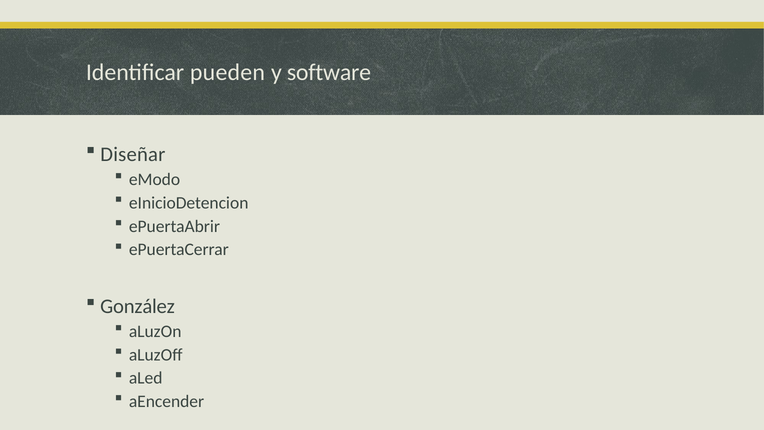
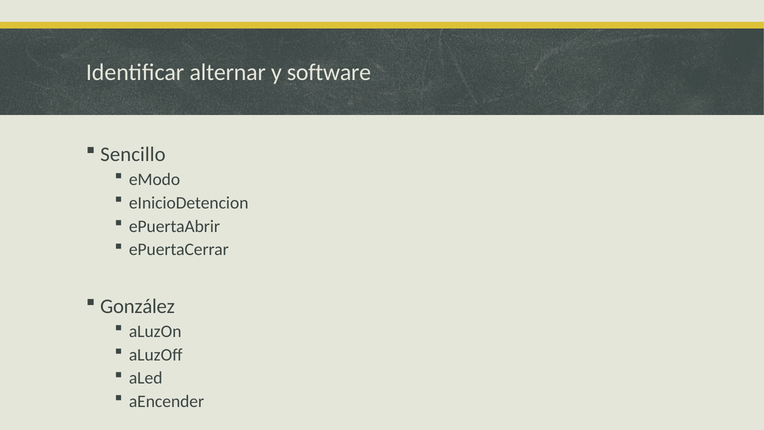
pueden: pueden -> alternar (228, 72)
Diseñar: Diseñar -> Sencillo (133, 154)
